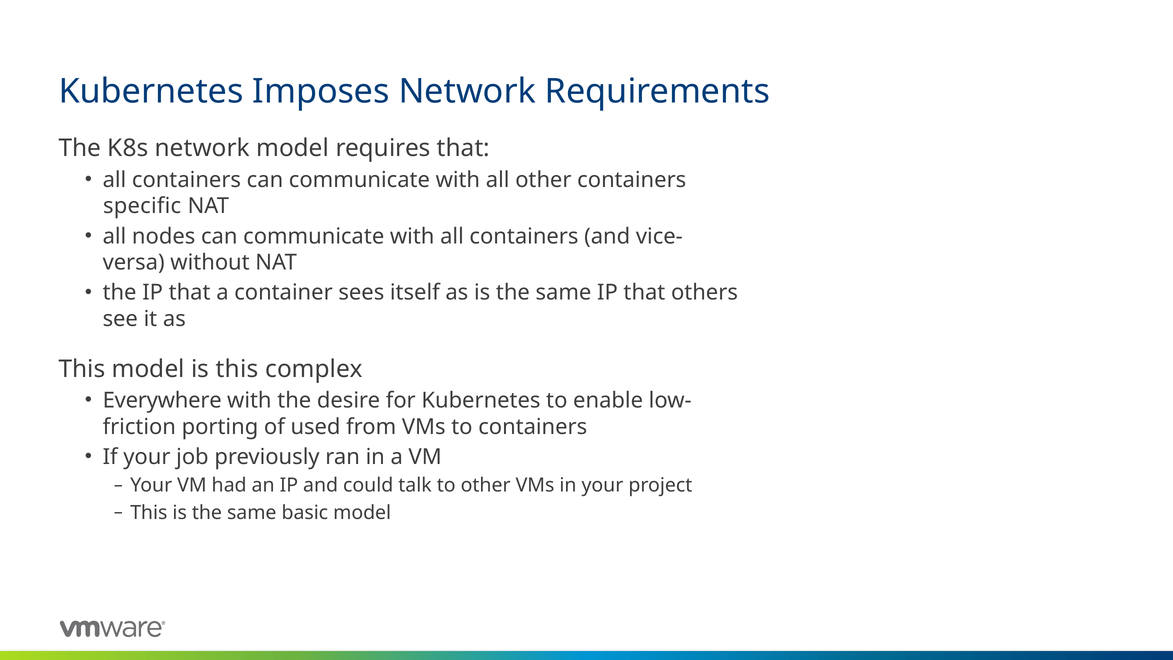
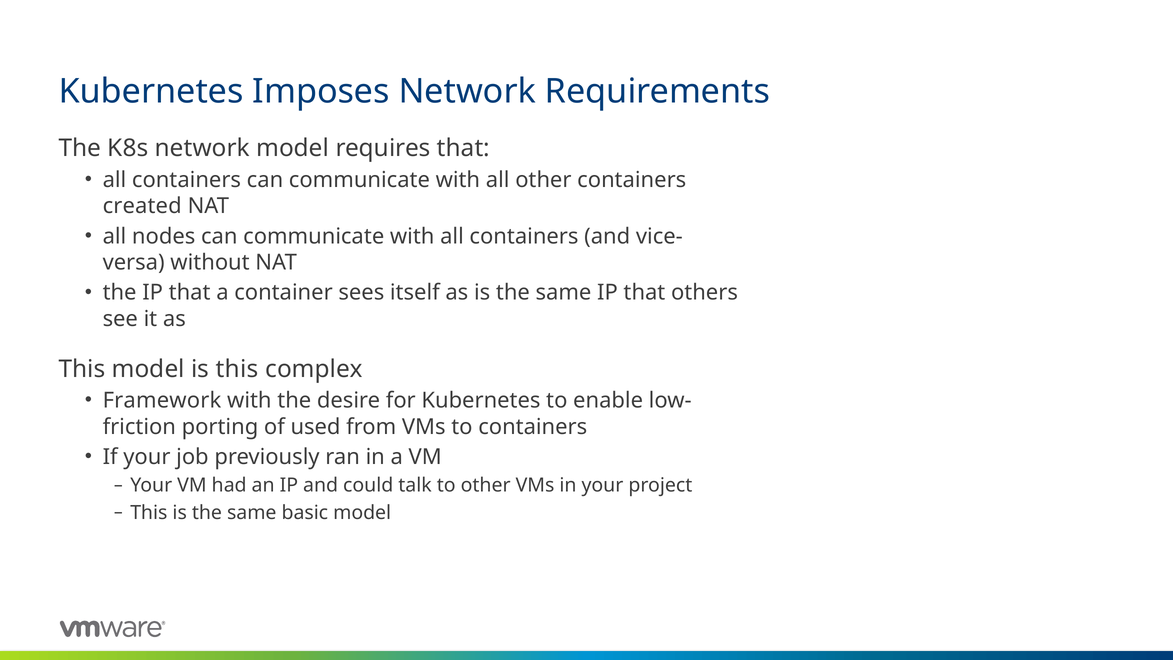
specific: specific -> created (142, 206)
Everywhere: Everywhere -> Framework (162, 401)
